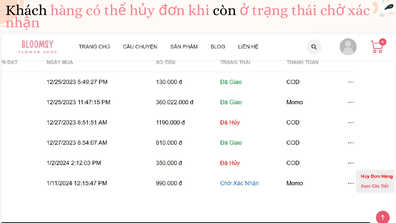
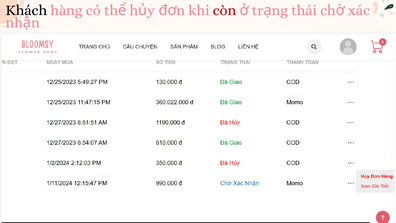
còn colour: black -> red (225, 10)
